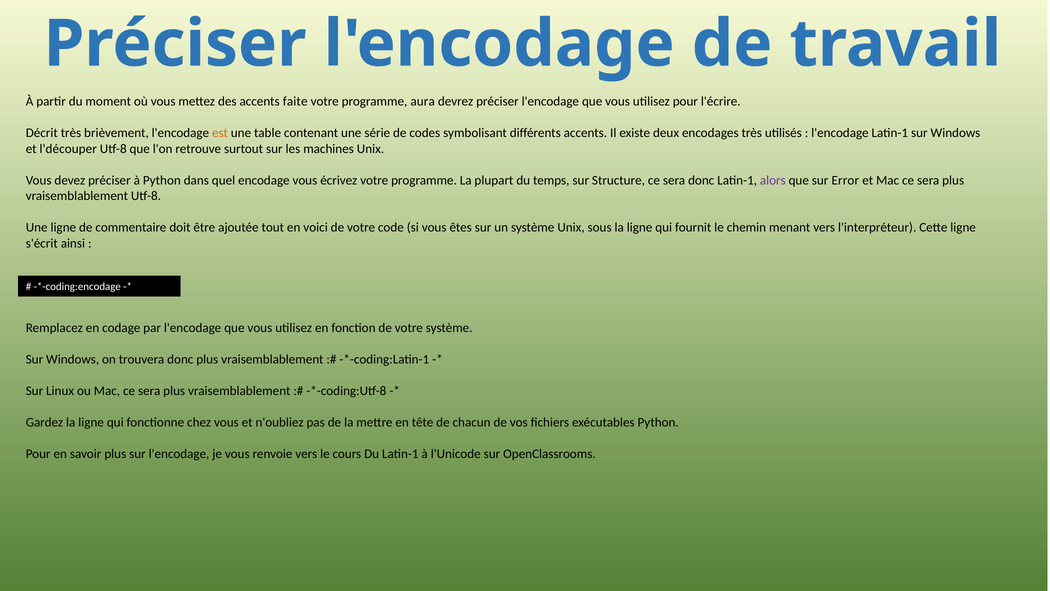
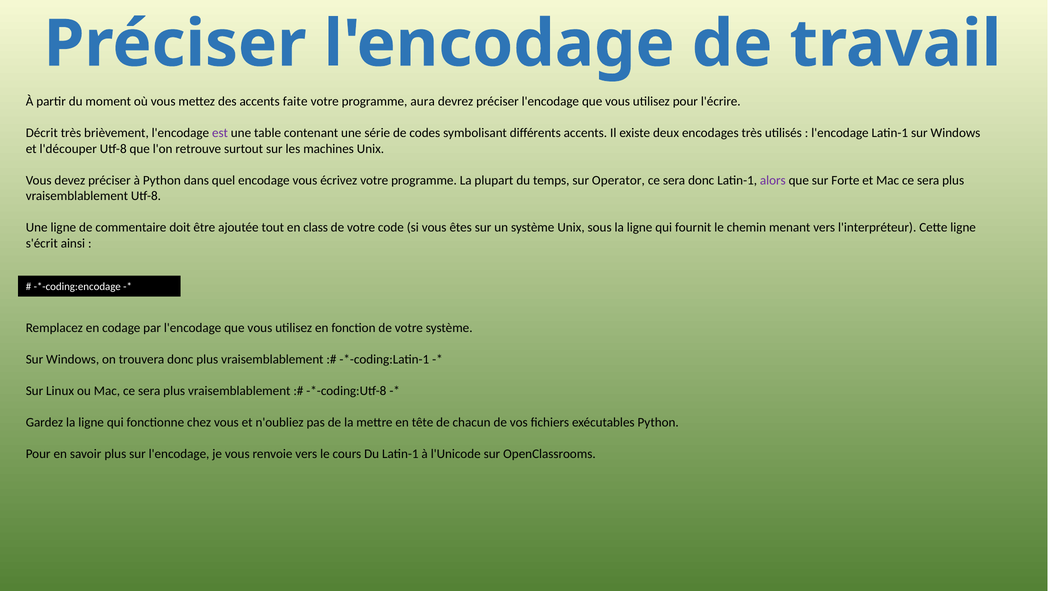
est colour: orange -> purple (220, 133)
Structure: Structure -> Operator (618, 180)
Error: Error -> Forte (845, 180)
voici: voici -> class (316, 227)
